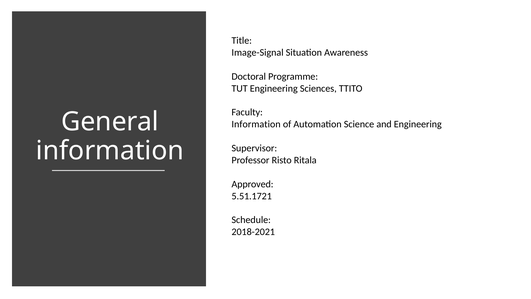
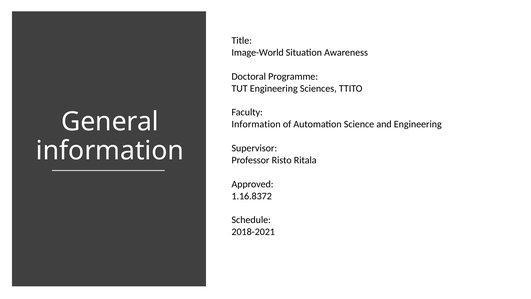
Image-Signal: Image-Signal -> Image-World (258, 53)
5.51.1721: 5.51.1721 -> 1.16.8372 (252, 196)
